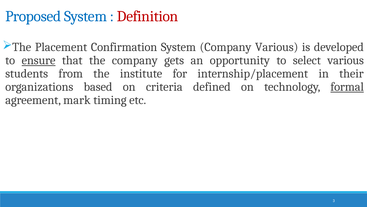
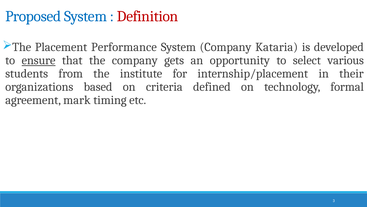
Confirmation: Confirmation -> Performance (124, 47)
Company Various: Various -> Kataria (277, 47)
formal underline: present -> none (347, 87)
